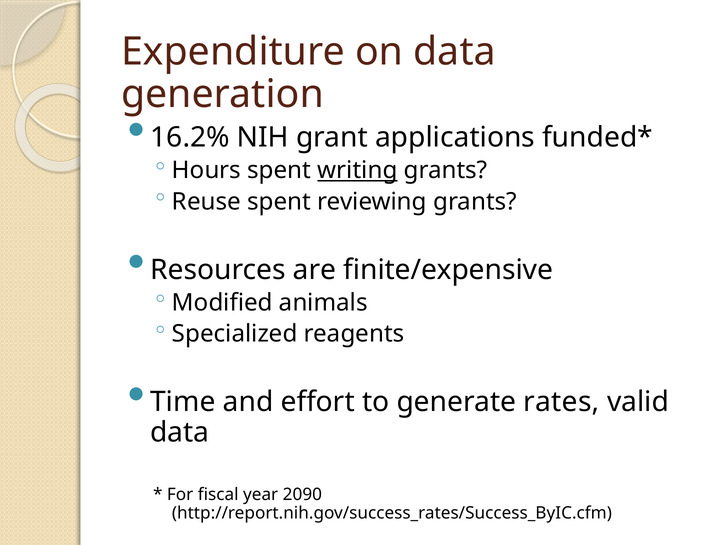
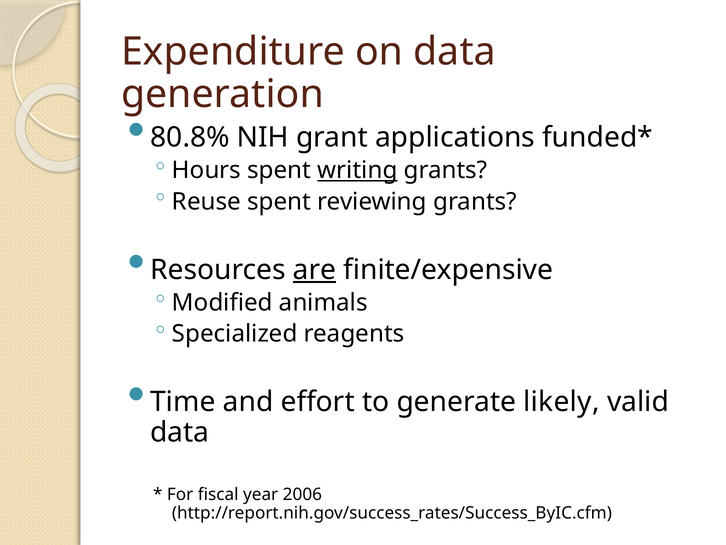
16.2%: 16.2% -> 80.8% (190, 137)
are underline: none -> present (314, 270)
rates: rates -> likely (561, 402)
2090: 2090 -> 2006 (302, 494)
